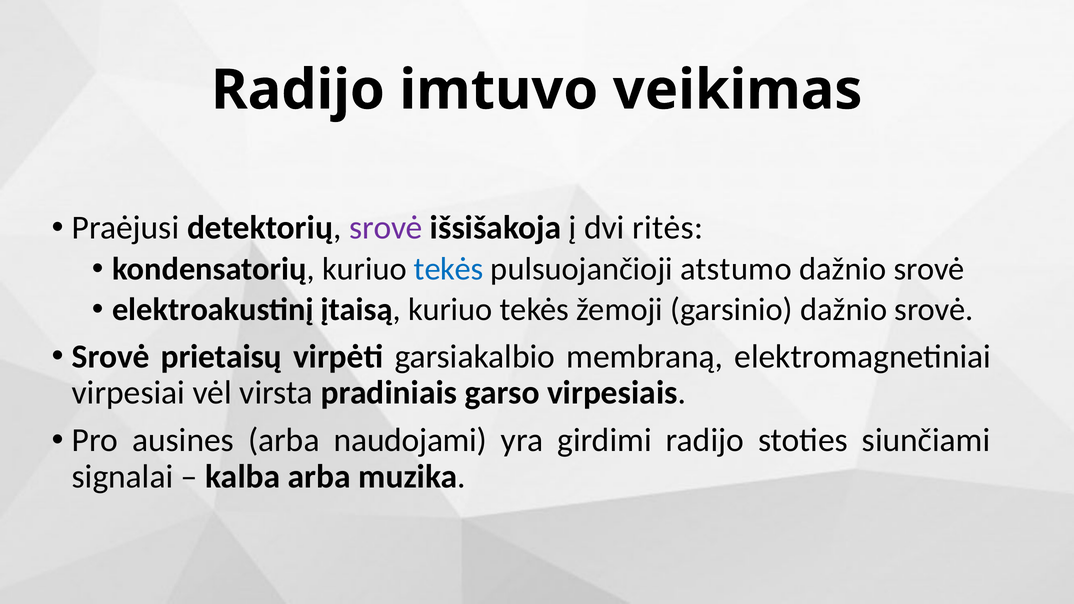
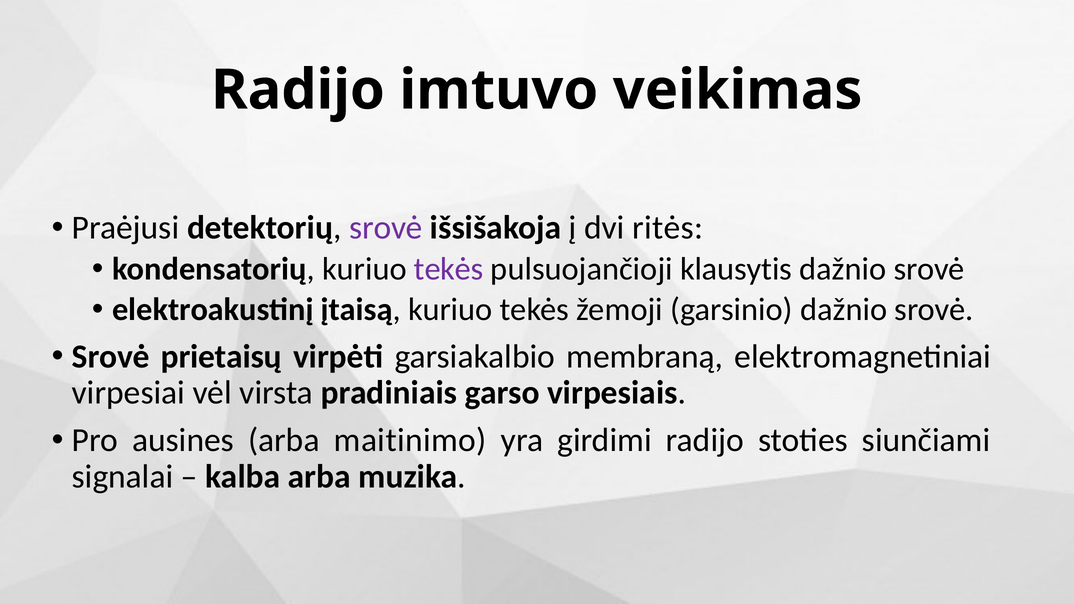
tekės colour: blue -> purple (449, 269)
atstumo: atstumo -> klausytis (736, 269)
naudojami: naudojami -> maitinimo (410, 440)
